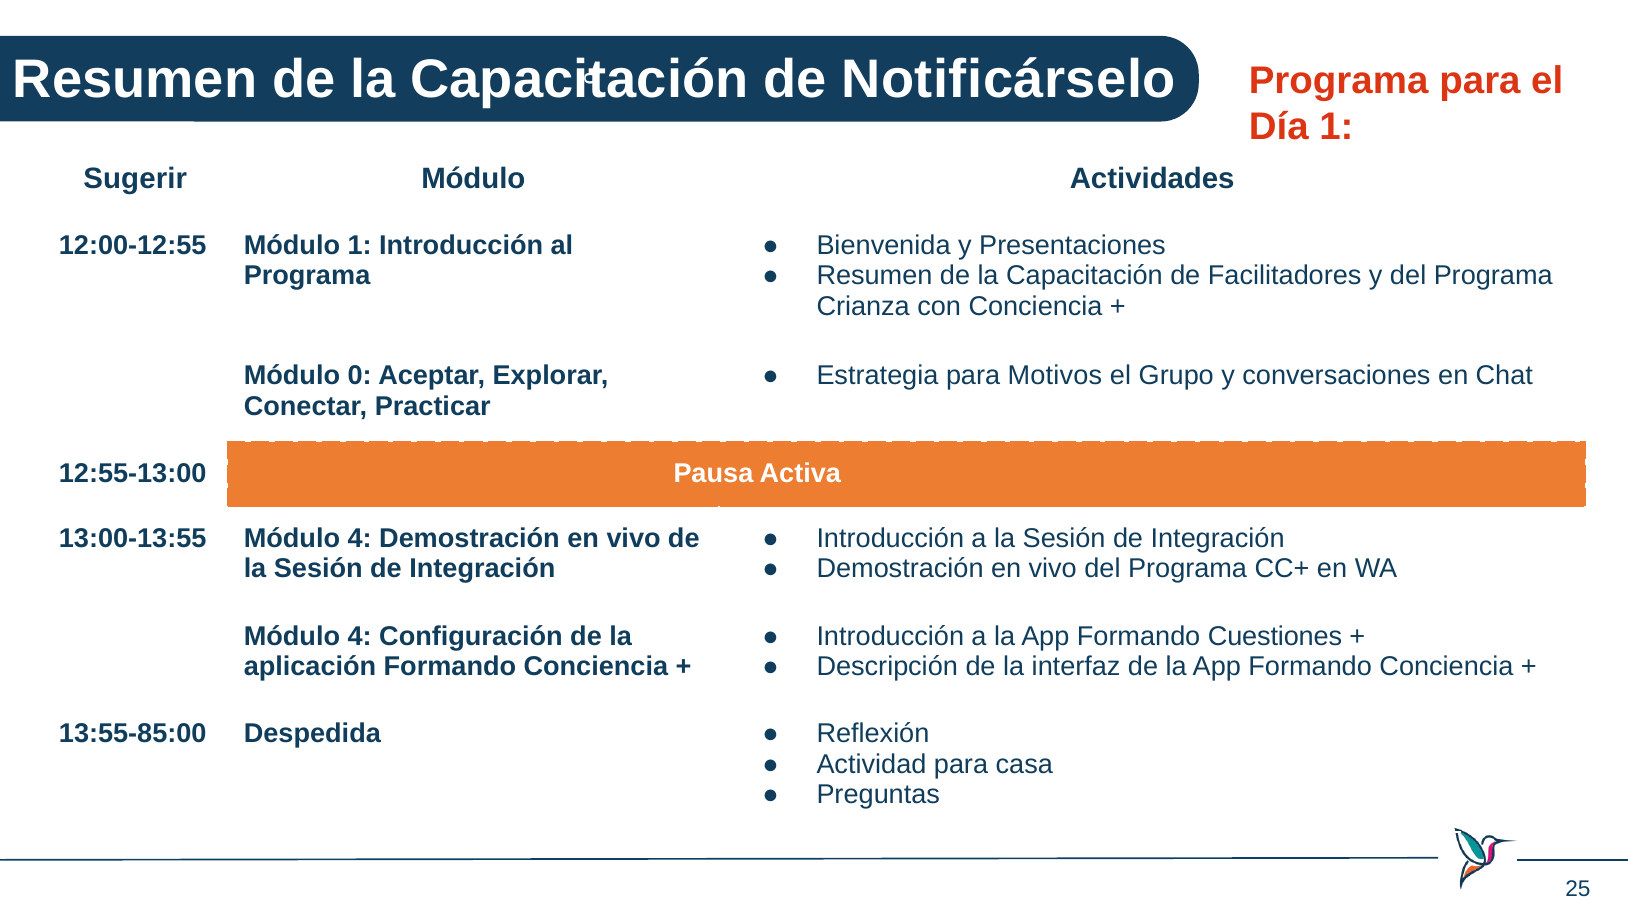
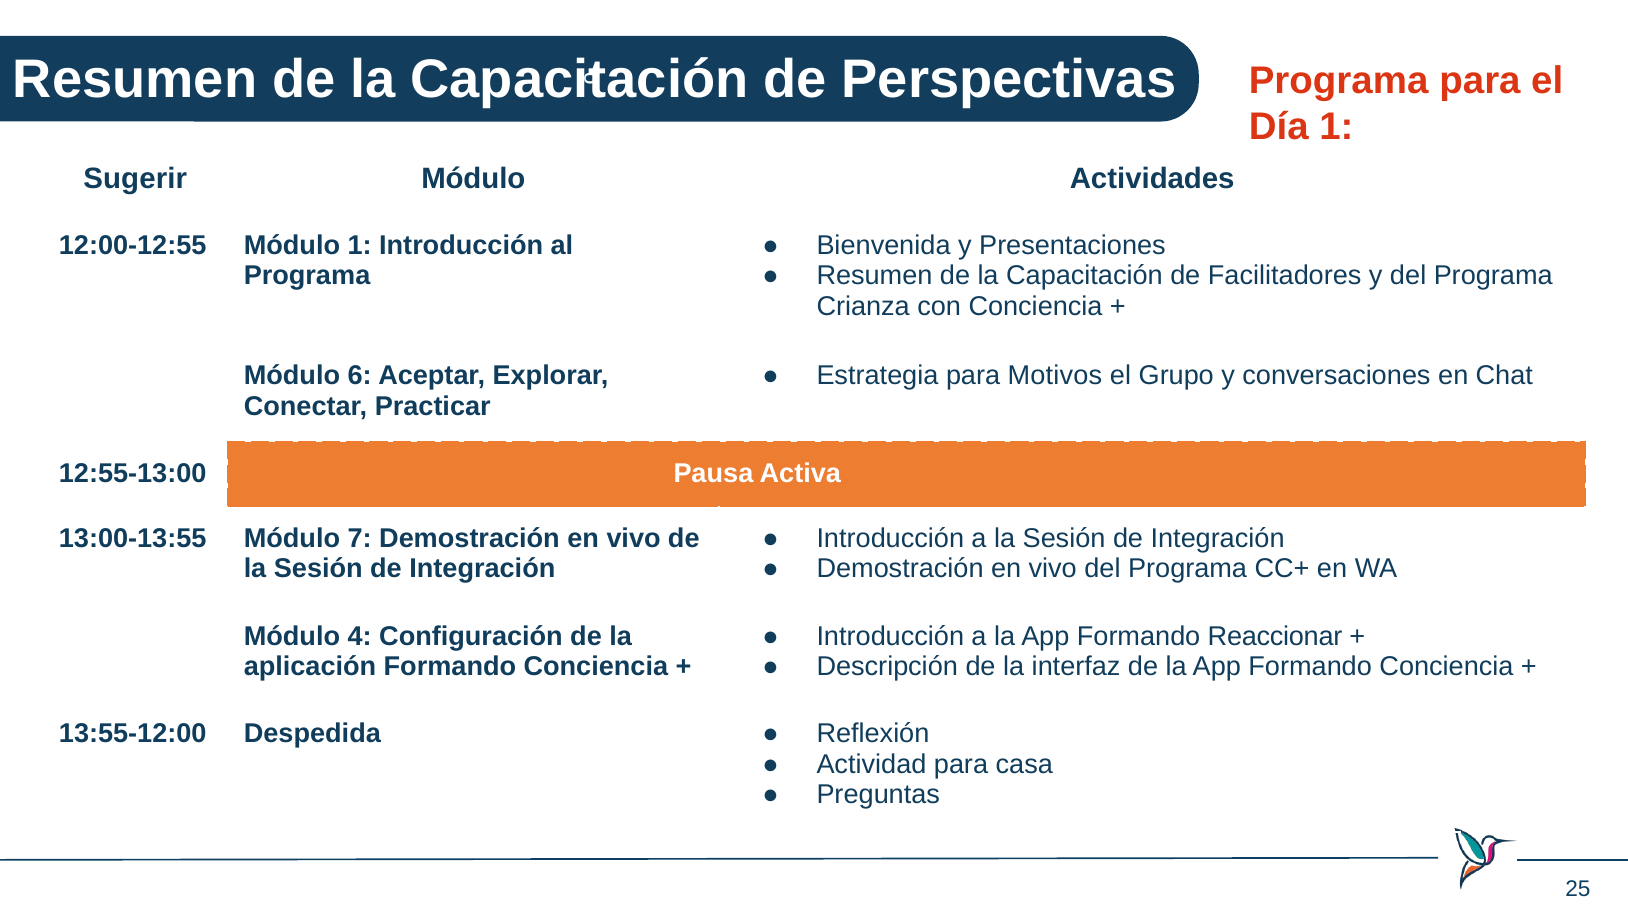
Notificárselo: Notificárselo -> Perspectivas (1009, 80)
0: 0 -> 6 (360, 376)
13:00-13:55 Módulo 4: 4 -> 7 (360, 538)
Cuestiones: Cuestiones -> Reaccionar (1275, 636)
13:55-85:00: 13:55-85:00 -> 13:55-12:00 (133, 734)
